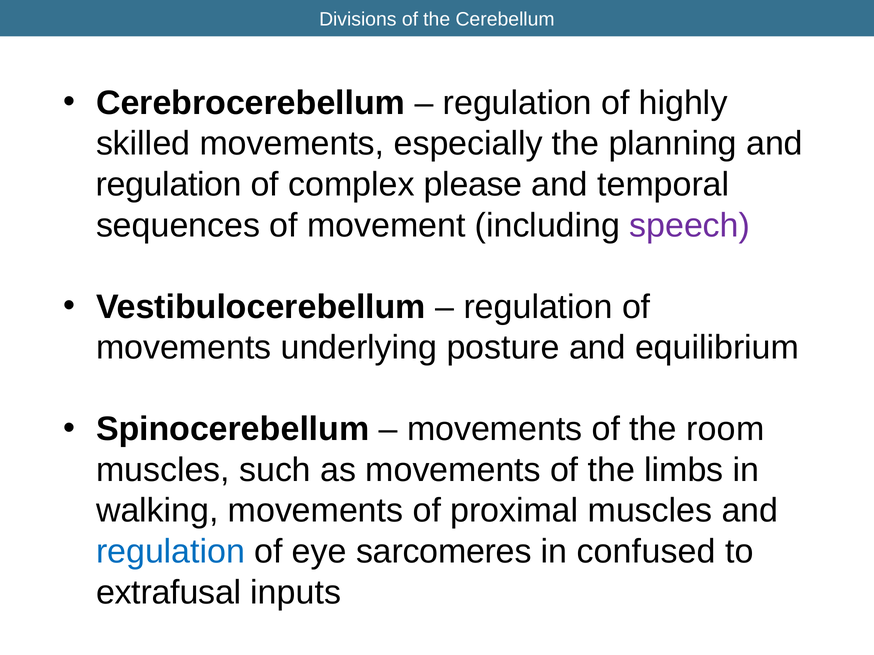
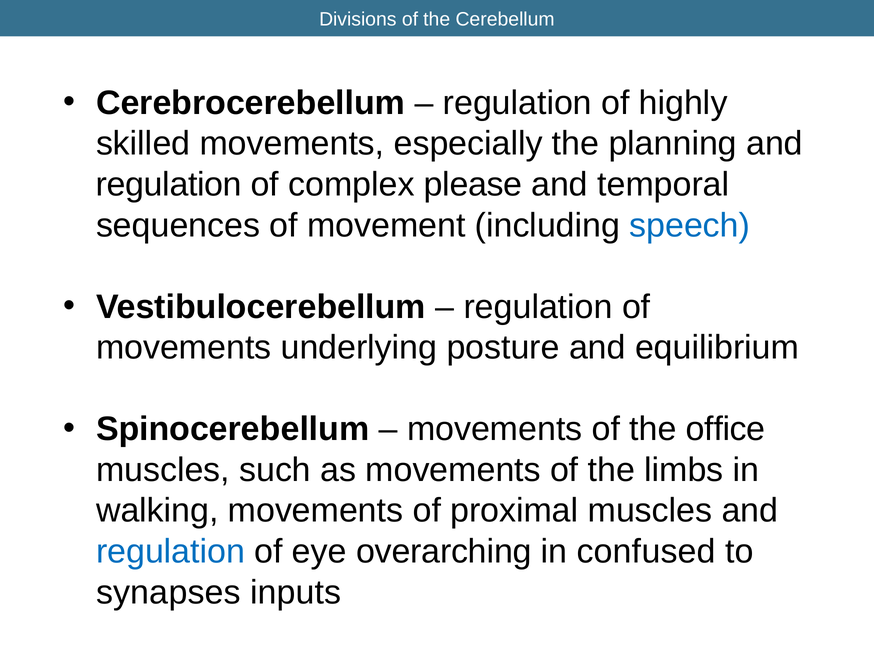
speech colour: purple -> blue (690, 225)
room: room -> office (726, 430)
sarcomeres: sarcomeres -> overarching (444, 552)
extrafusal: extrafusal -> synapses (168, 593)
